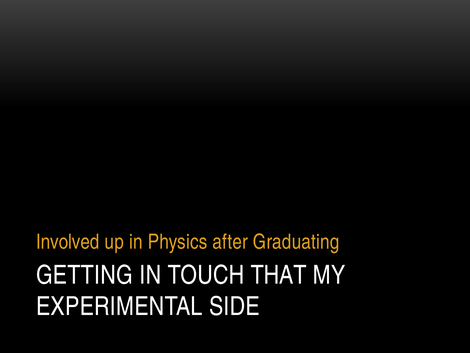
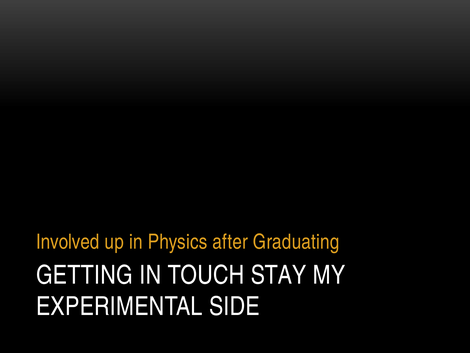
THAT: THAT -> STAY (279, 275)
